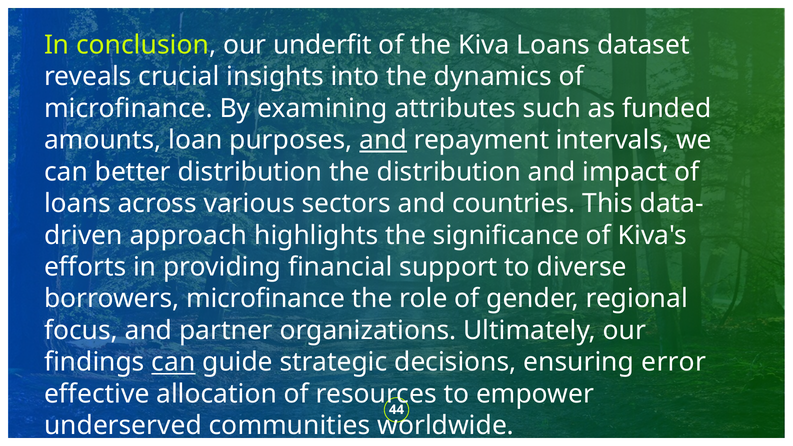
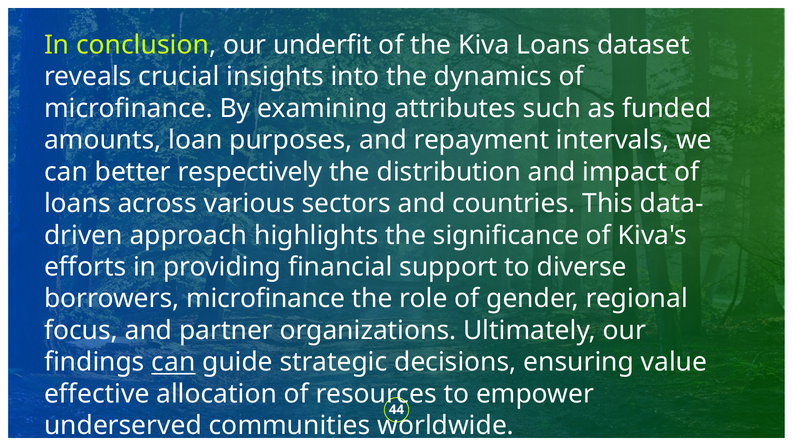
and underline: present -> none (383, 140)
better distribution: distribution -> respectively (250, 172)
error: error -> value (674, 362)
